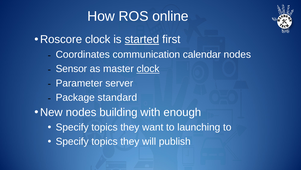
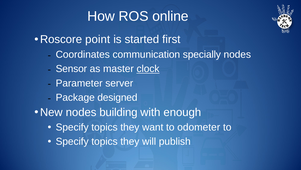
Roscore clock: clock -> point (98, 39)
started underline: present -> none (142, 39)
calendar: calendar -> specially (202, 54)
standard: standard -> designed (117, 97)
launching: launching -> odometer (199, 127)
